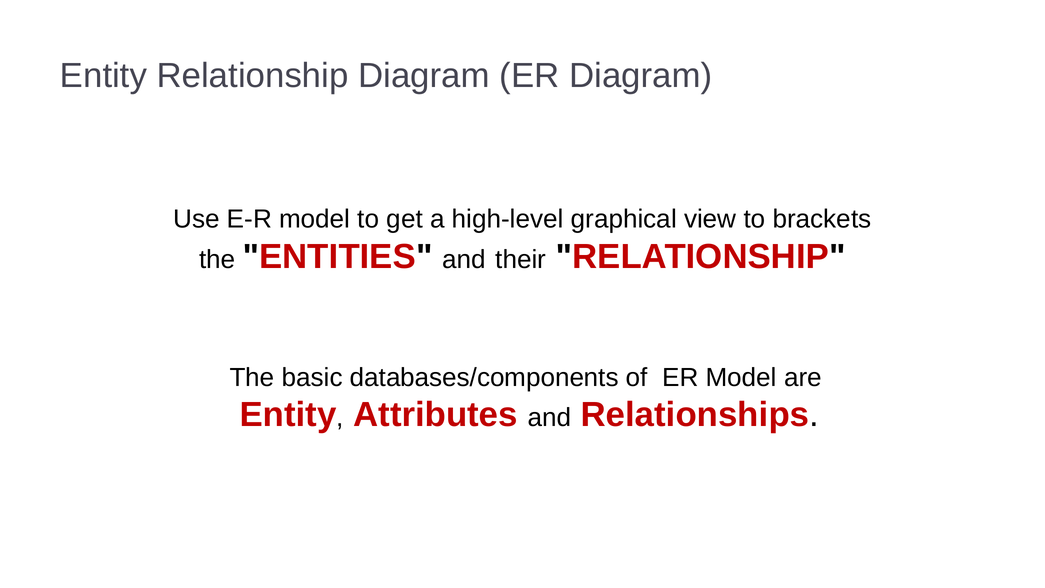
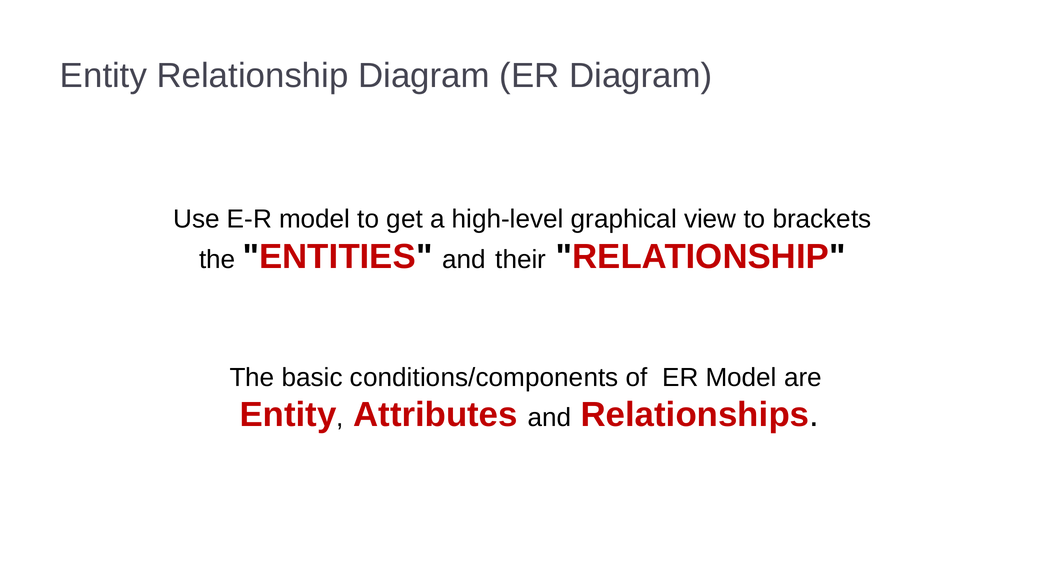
databases/components: databases/components -> conditions/components (484, 377)
